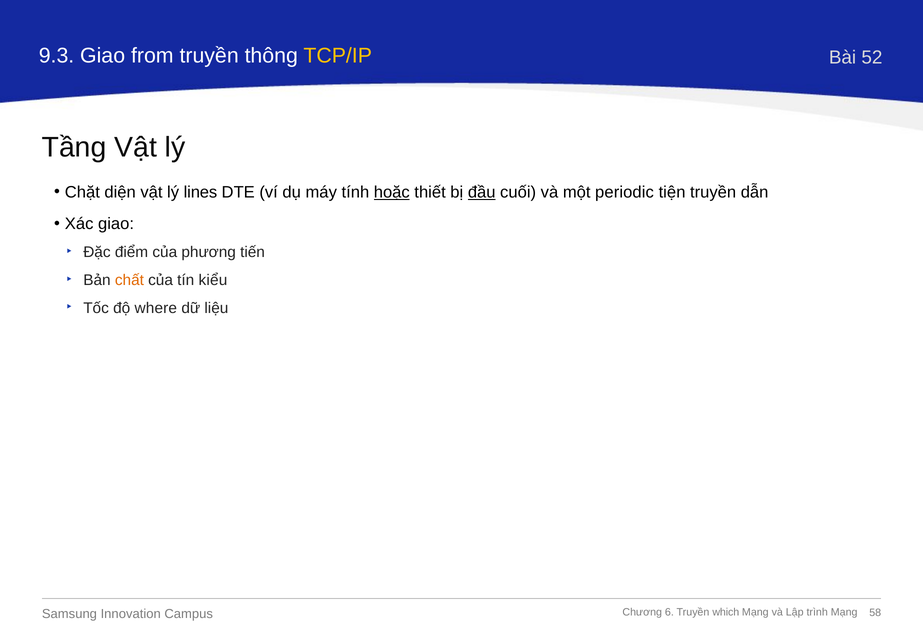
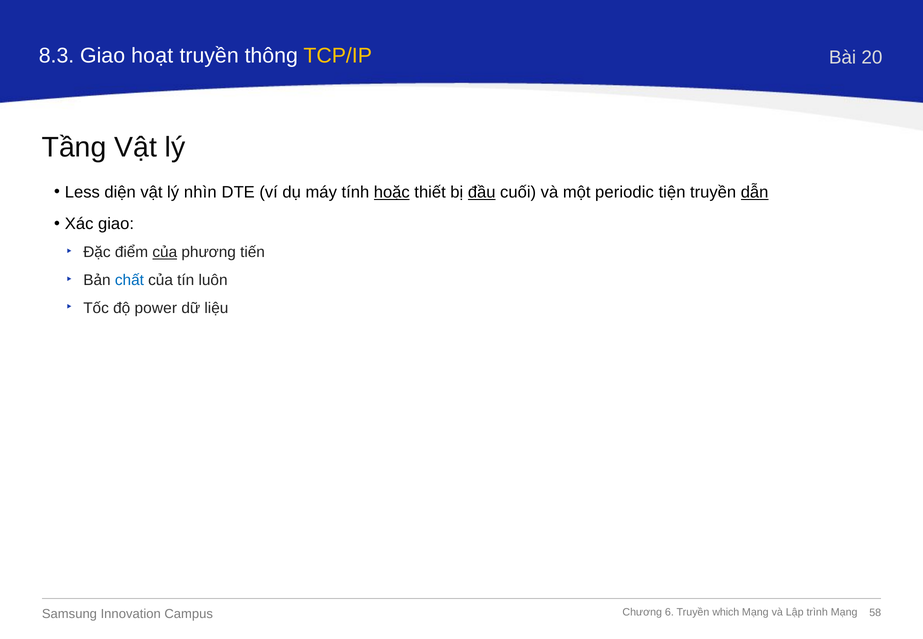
9.3: 9.3 -> 8.3 (57, 56)
from: from -> hoạt (152, 56)
52: 52 -> 20 (872, 57)
Chặt: Chặt -> Less (82, 192)
lines: lines -> nhìn (200, 192)
dẫn underline: none -> present (755, 192)
của underline: none -> present (165, 252)
chất colour: orange -> blue (129, 280)
kiểu: kiểu -> luôn (213, 280)
where: where -> power (156, 308)
